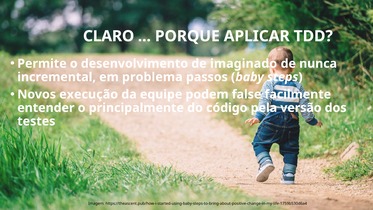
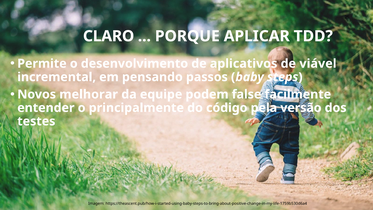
imaginado: imaginado -> aplicativos (244, 64)
nunca: nunca -> viável (318, 64)
problema: problema -> pensando (152, 77)
execução: execução -> melhorar (89, 94)
